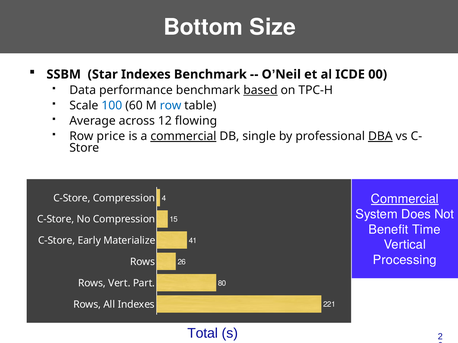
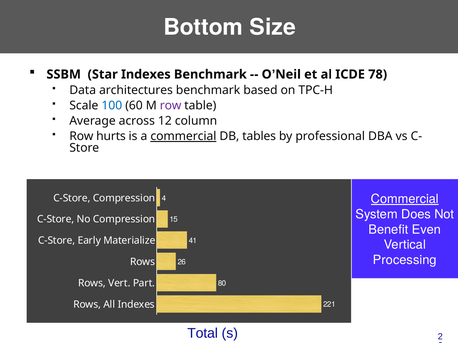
00: 00 -> 78 (378, 74)
performance: performance -> architectures (136, 90)
based underline: present -> none (260, 90)
row colour: blue -> purple (171, 106)
flowing: flowing -> column (196, 121)
price: price -> hurts (111, 136)
single: single -> tables (259, 136)
DBA underline: present -> none (380, 136)
Time: Time -> Even (426, 230)
